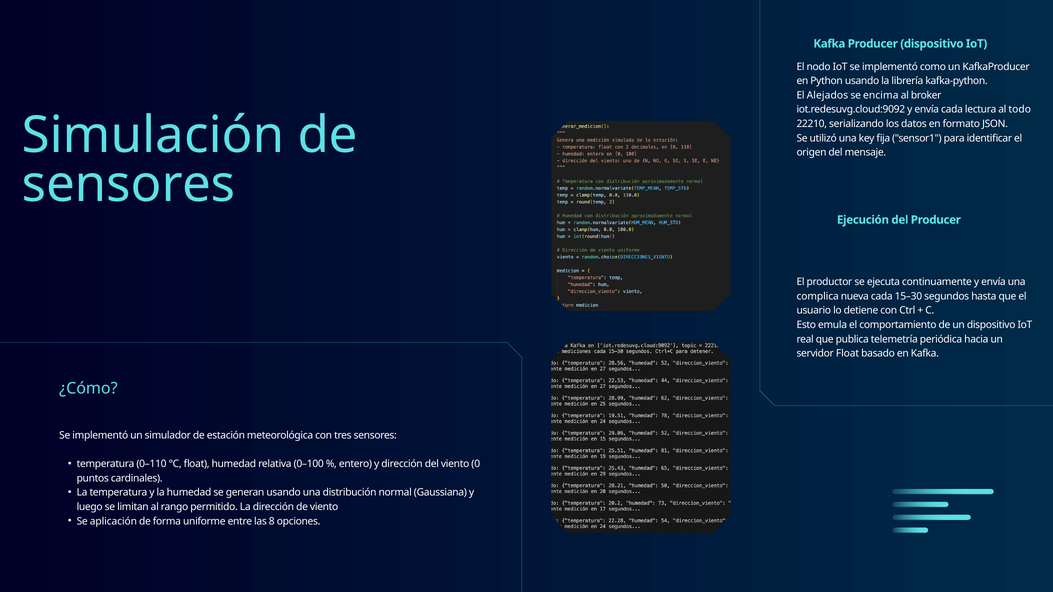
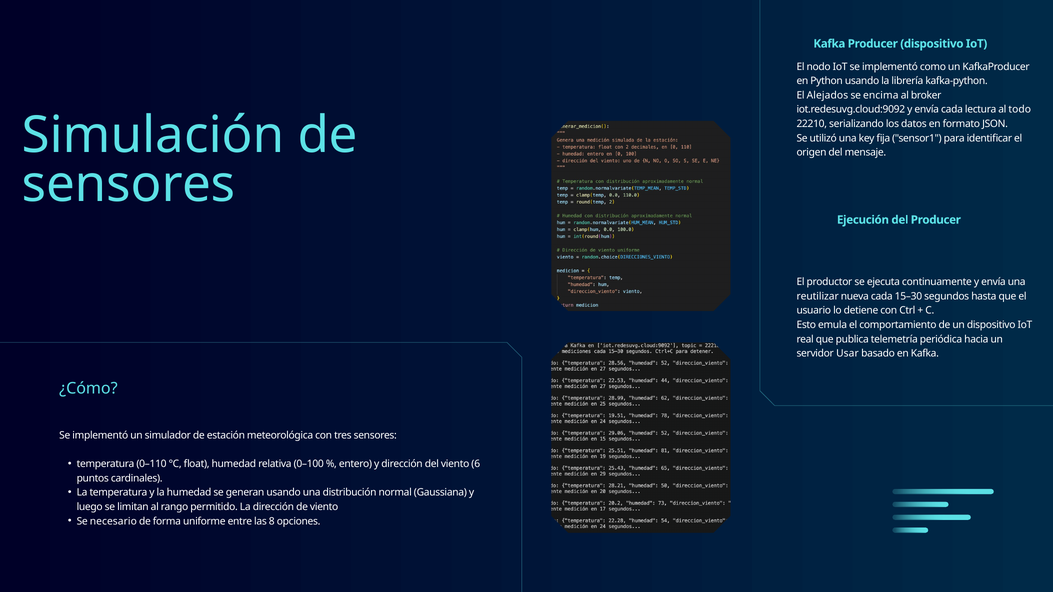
complica: complica -> reutilizar (818, 296)
servidor Float: Float -> Usar (847, 354)
0: 0 -> 6 (476, 464)
aplicación: aplicación -> necesario (113, 521)
